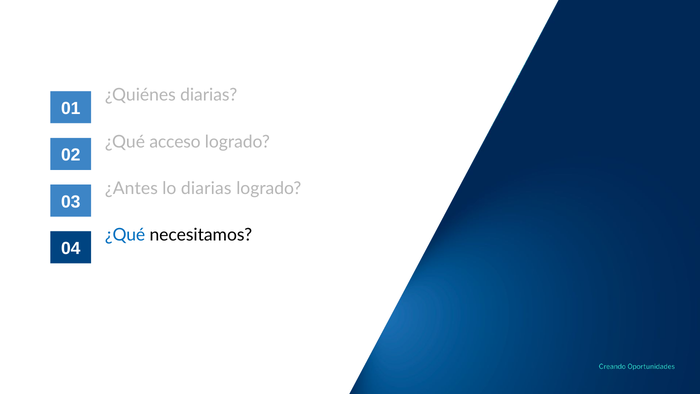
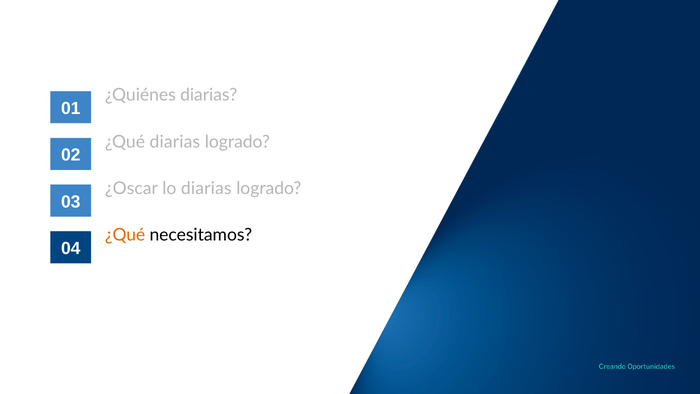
¿Qué acceso: acceso -> diarias (175, 142)
¿Antes: ¿Antes -> ¿Oscar (131, 188)
¿Qué colour: blue -> orange (125, 235)
